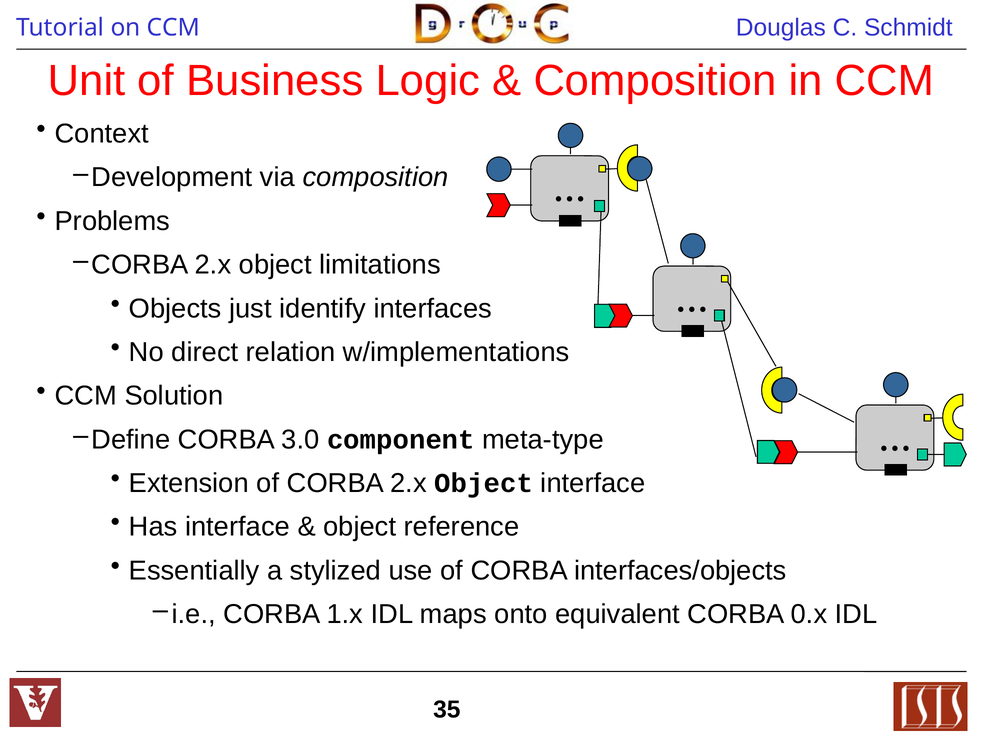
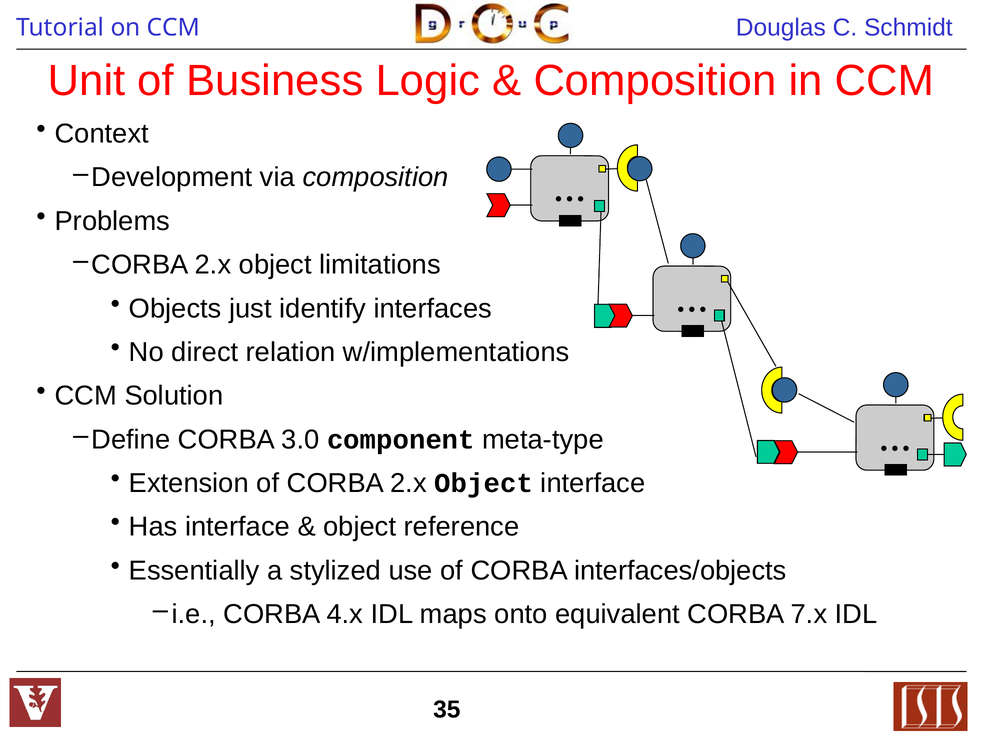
1.x: 1.x -> 4.x (345, 614)
0.x: 0.x -> 7.x (809, 614)
